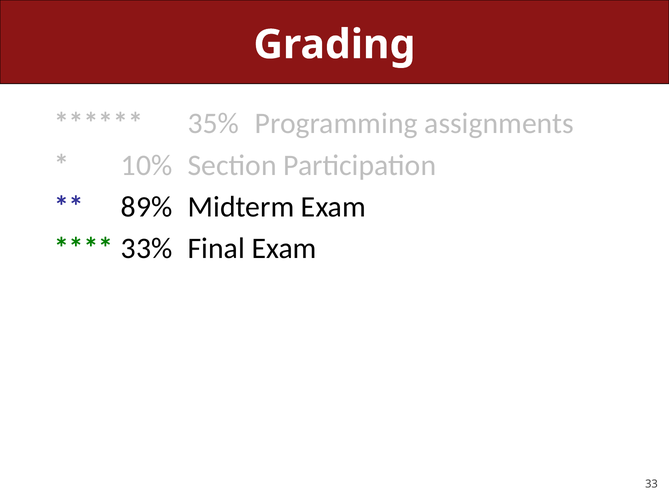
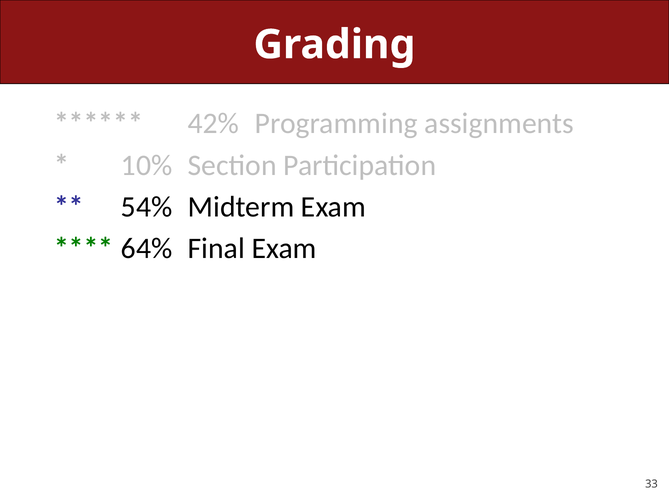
35%: 35% -> 42% (214, 124)
89%: 89% -> 54% (147, 207)
33%: 33% -> 64% (147, 249)
